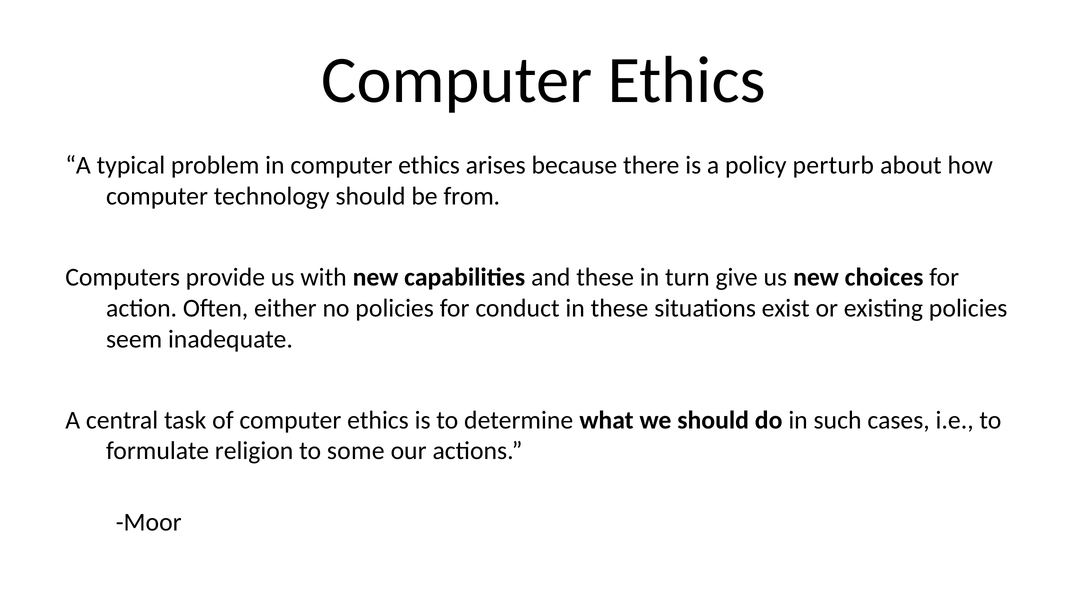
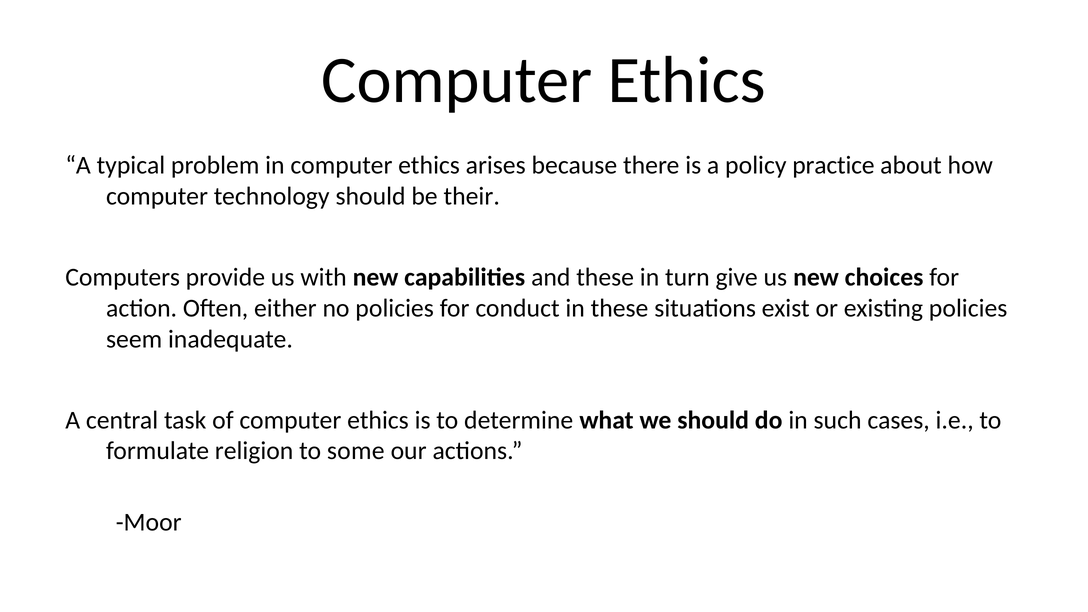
perturb: perturb -> practice (833, 165)
from: from -> their (472, 196)
